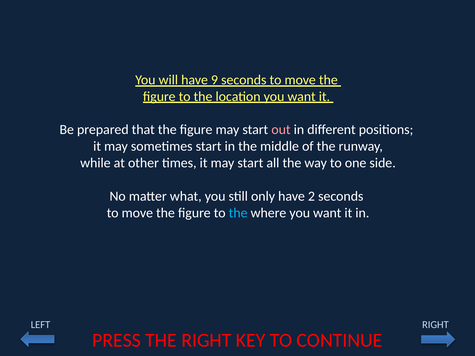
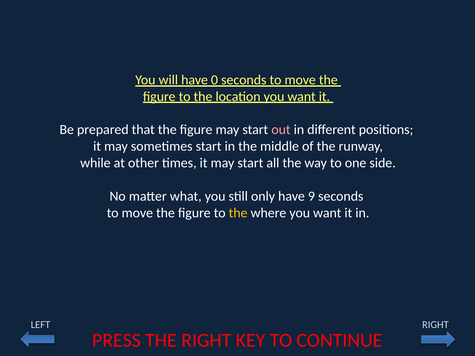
9: 9 -> 0 (214, 80)
2: 2 -> 9 (311, 196)
the colour: light blue -> yellow (238, 213)
